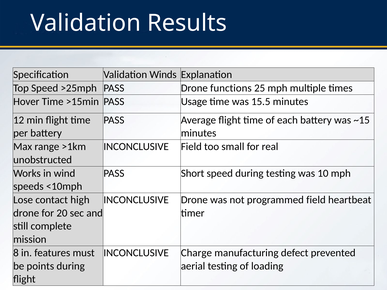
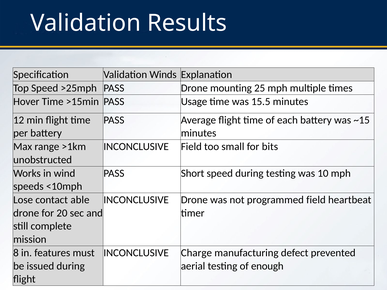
functions: functions -> mounting (231, 88)
real: real -> bits (270, 147)
high: high -> able (80, 200)
points: points -> issued (40, 266)
loading: loading -> enough (267, 266)
